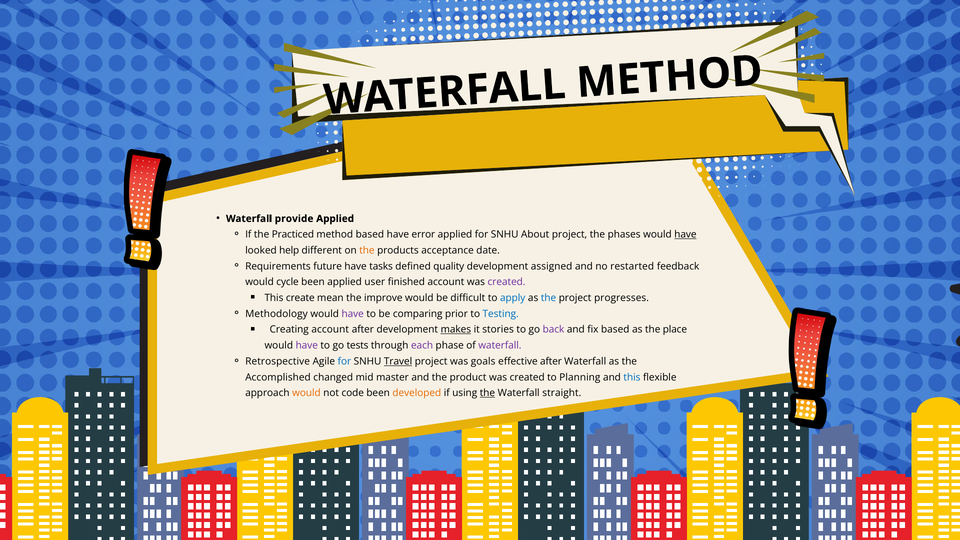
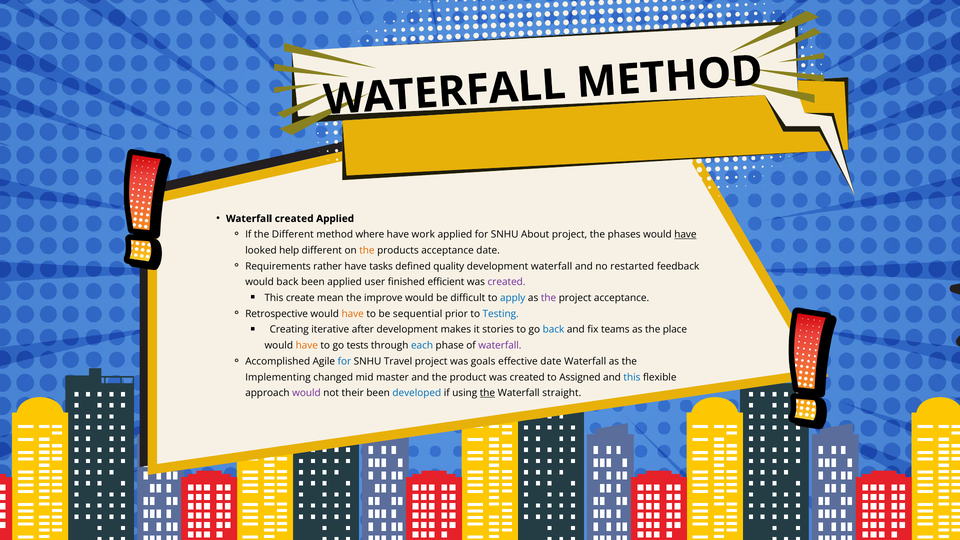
Waterfall provide: provide -> created (294, 219)
the Practiced: Practiced -> Different (293, 235)
method based: based -> where (370, 235)
error: error -> work (423, 235)
future: future -> rather (328, 266)
development assigned: assigned -> waterfall (552, 266)
would cycle: cycle -> back (287, 282)
finished account: account -> efficient (446, 282)
the colour: blue -> purple (549, 298)
project progresses: progresses -> acceptance (622, 298)
Methodology: Methodology -> Retrospective (277, 314)
have colour: purple -> orange (353, 314)
comparing: comparing -> sequential (418, 314)
Creating account: account -> iterative (330, 330)
makes underline: present -> none (456, 330)
back colour: purple -> blue (554, 330)
fix based: based -> teams (615, 330)
have colour: purple -> orange (307, 345)
each colour: purple -> blue (422, 345)
Retrospective: Retrospective -> Accomplished (278, 361)
Travel underline: present -> none (398, 361)
effective after: after -> date (551, 361)
Accomplished: Accomplished -> Implementing (278, 377)
Planning: Planning -> Assigned (580, 377)
would colour: orange -> purple (306, 393)
code: code -> their (353, 393)
developed colour: orange -> blue (417, 393)
